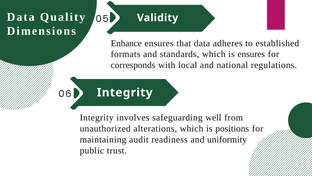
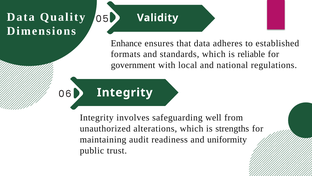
is ensures: ensures -> reliable (251, 54)
corresponds: corresponds -> government (133, 65)
positions: positions -> strengths (232, 128)
